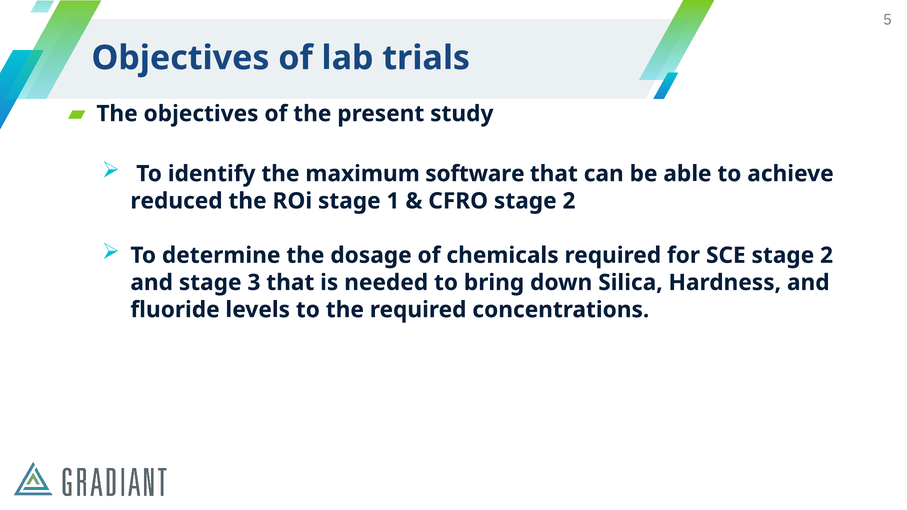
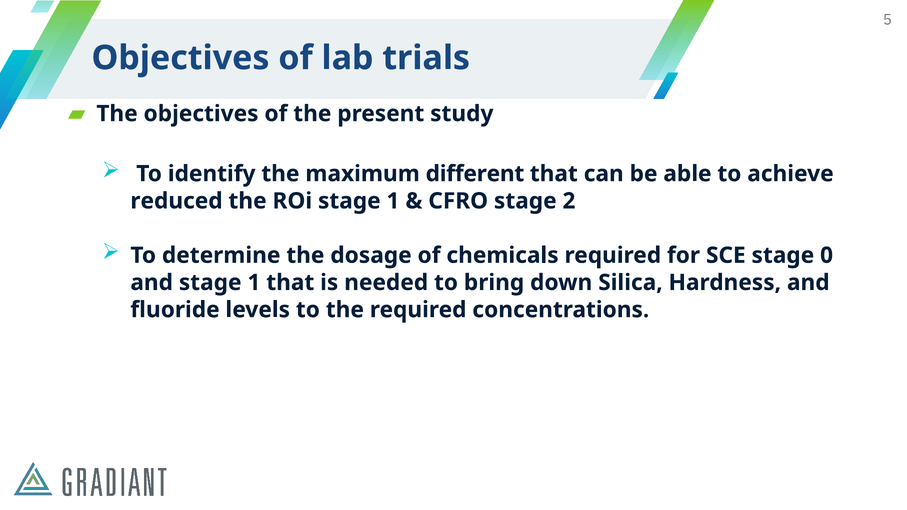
software: software -> different (475, 174)
SCE stage 2: 2 -> 0 (827, 255)
and stage 3: 3 -> 1 (254, 283)
